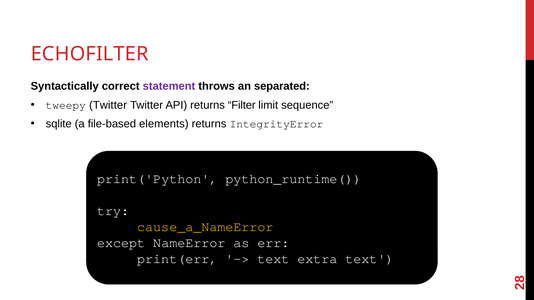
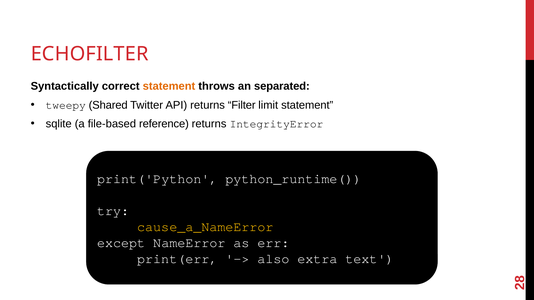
statement colour: purple -> orange (169, 86)
tweepy Twitter: Twitter -> Shared (108, 105)
limit sequence: sequence -> statement (307, 105)
elements: elements -> reference (164, 124)
text: text -> also (274, 259)
